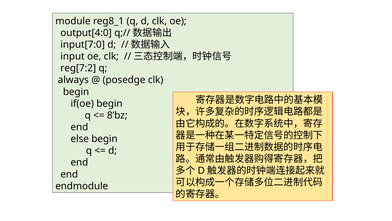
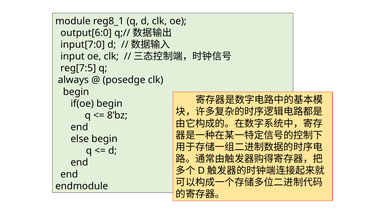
output[4:0: output[4:0 -> output[6:0 (86, 33)
reg[7:2: reg[7:2 -> reg[7:5 (78, 68)
